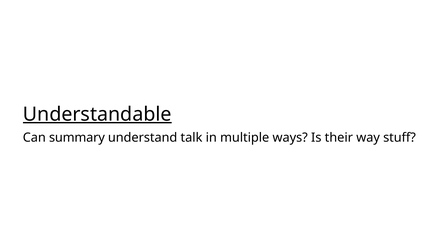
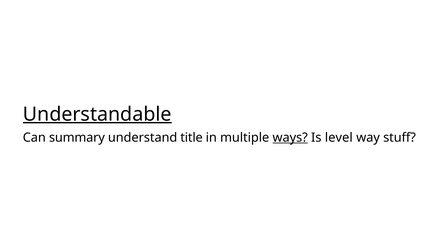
talk: talk -> title (192, 137)
ways underline: none -> present (290, 137)
their: their -> level (339, 137)
